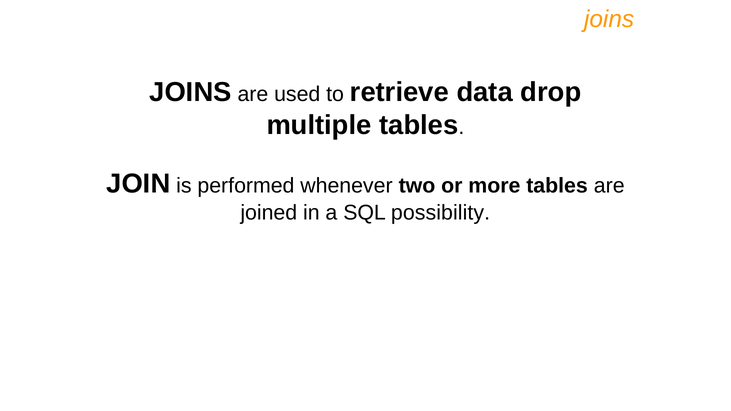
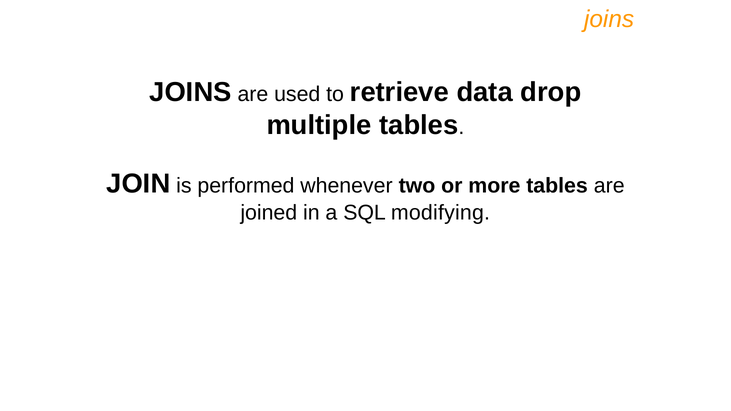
possibility: possibility -> modifying (440, 213)
